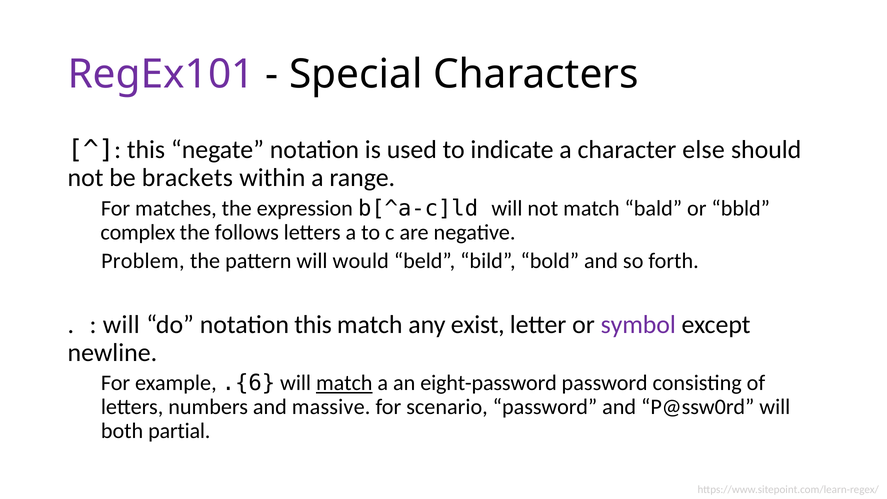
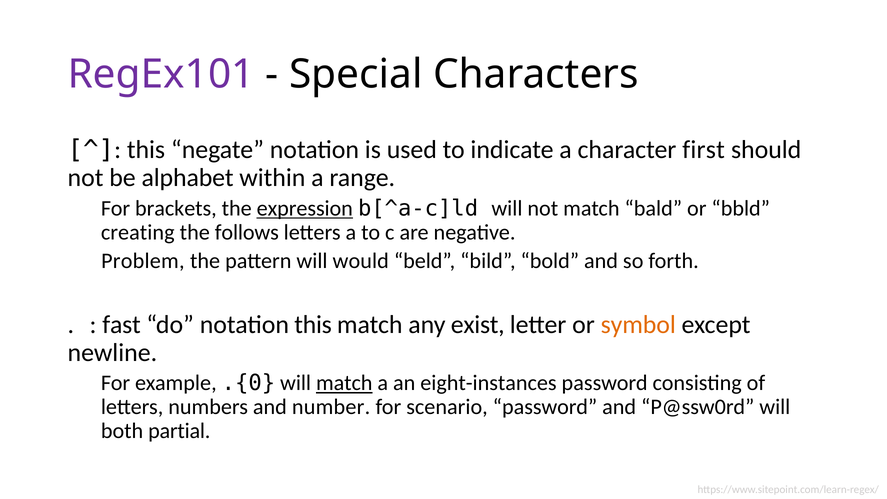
else: else -> first (704, 150)
brackets: brackets -> alphabet (188, 178)
matches: matches -> brackets (176, 208)
expression underline: none -> present (305, 208)
complex: complex -> creating (138, 232)
will: will -> fast (122, 325)
symbol colour: purple -> orange (638, 325)
.{6: .{6 -> .{0 (248, 383)
eight-password: eight-password -> eight-instances (488, 383)
massive: massive -> number (331, 407)
